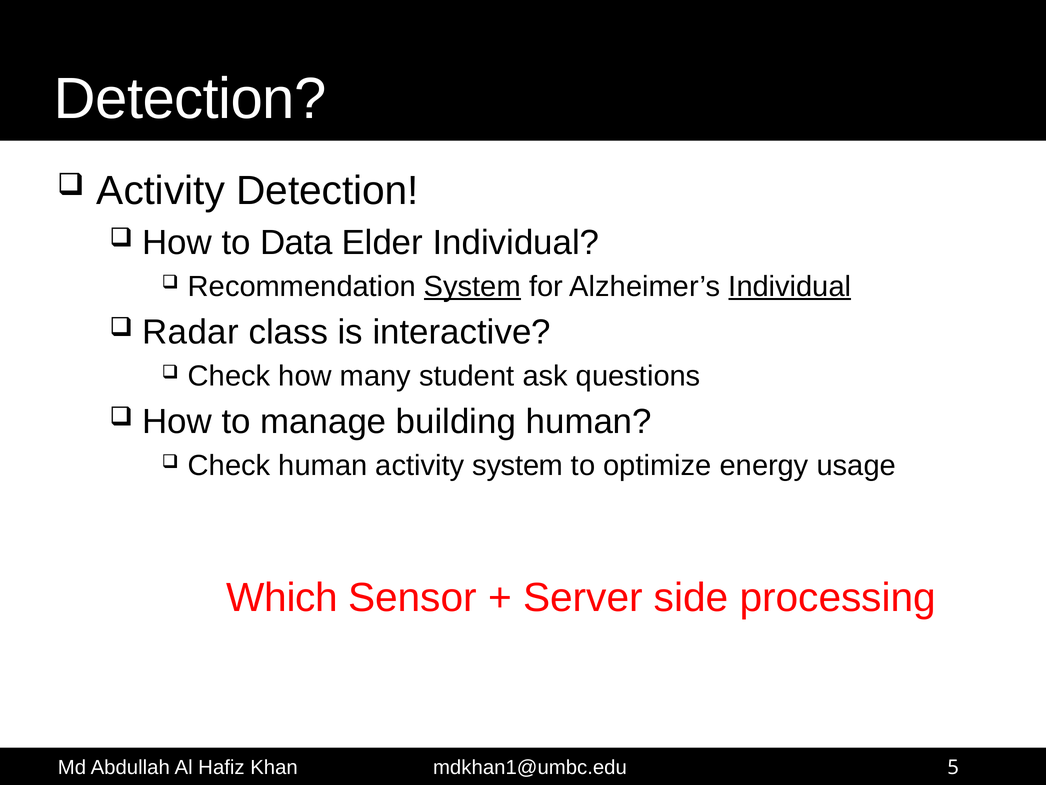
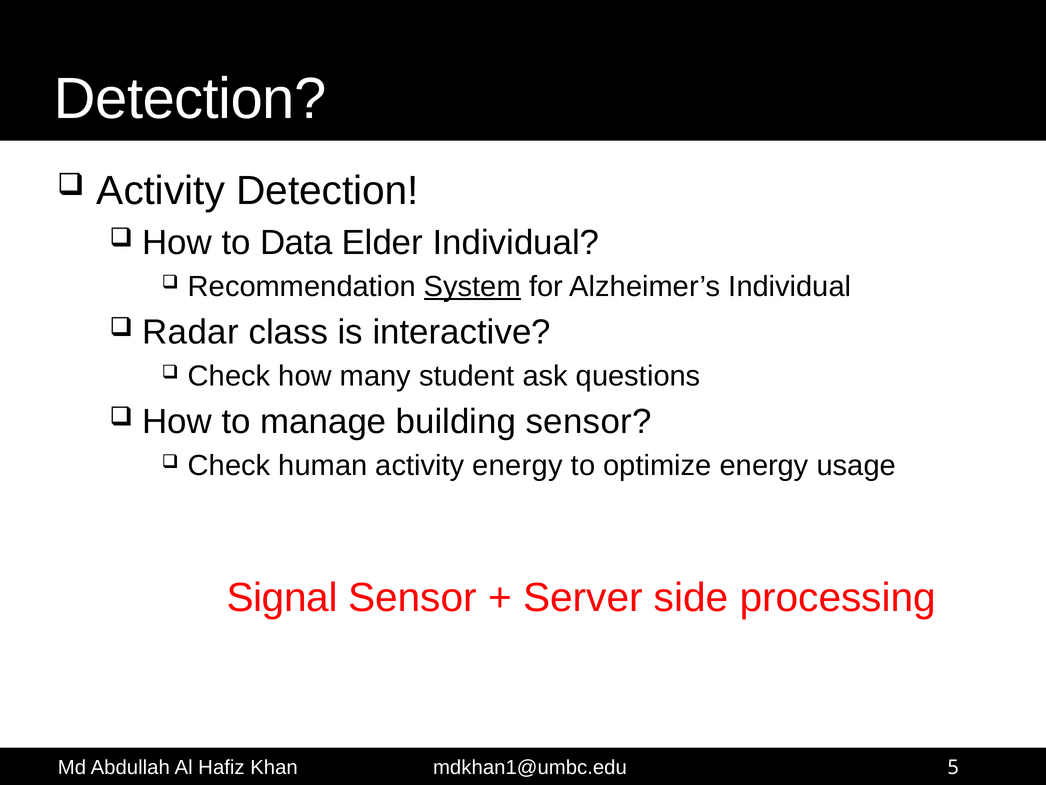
Individual underline: present -> none (790, 286)
building human: human -> sensor (589, 422)
activity system: system -> energy (518, 465)
Which: Which -> Signal (282, 598)
